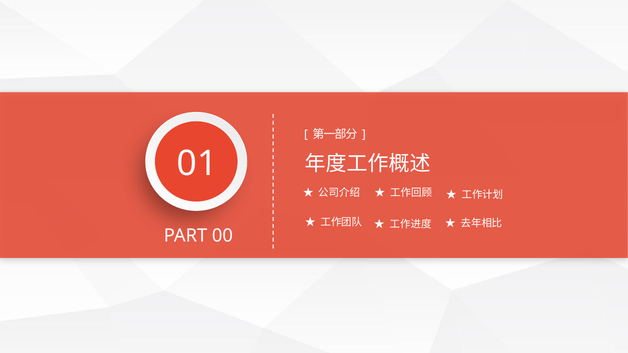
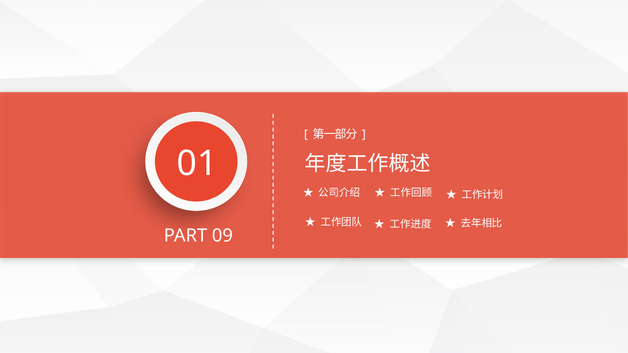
00: 00 -> 09 (222, 236)
